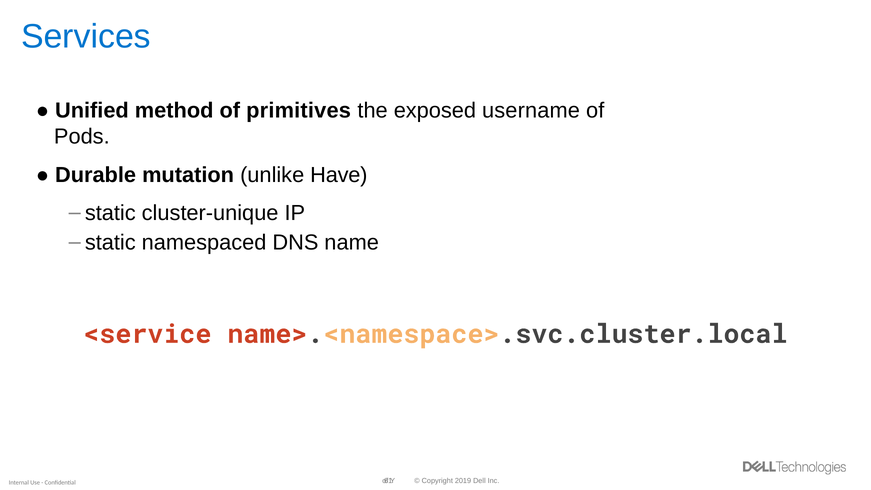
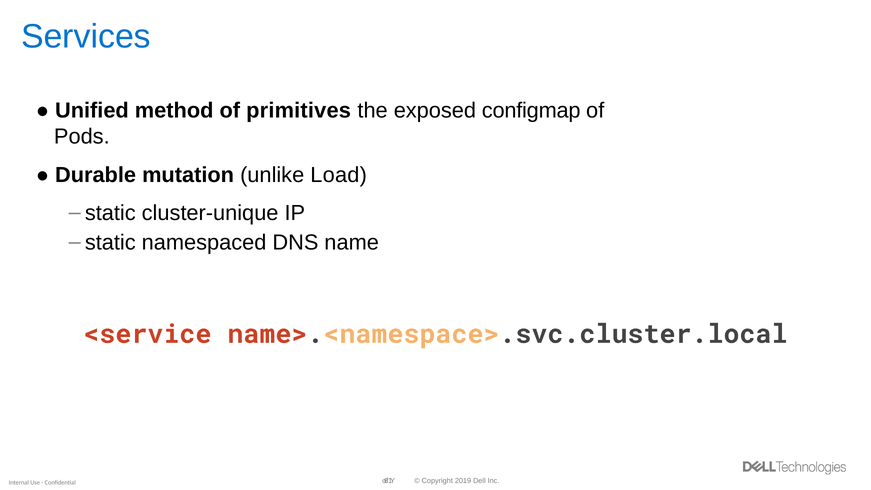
username: username -> configmap (531, 110)
Have: Have -> Load (339, 175)
